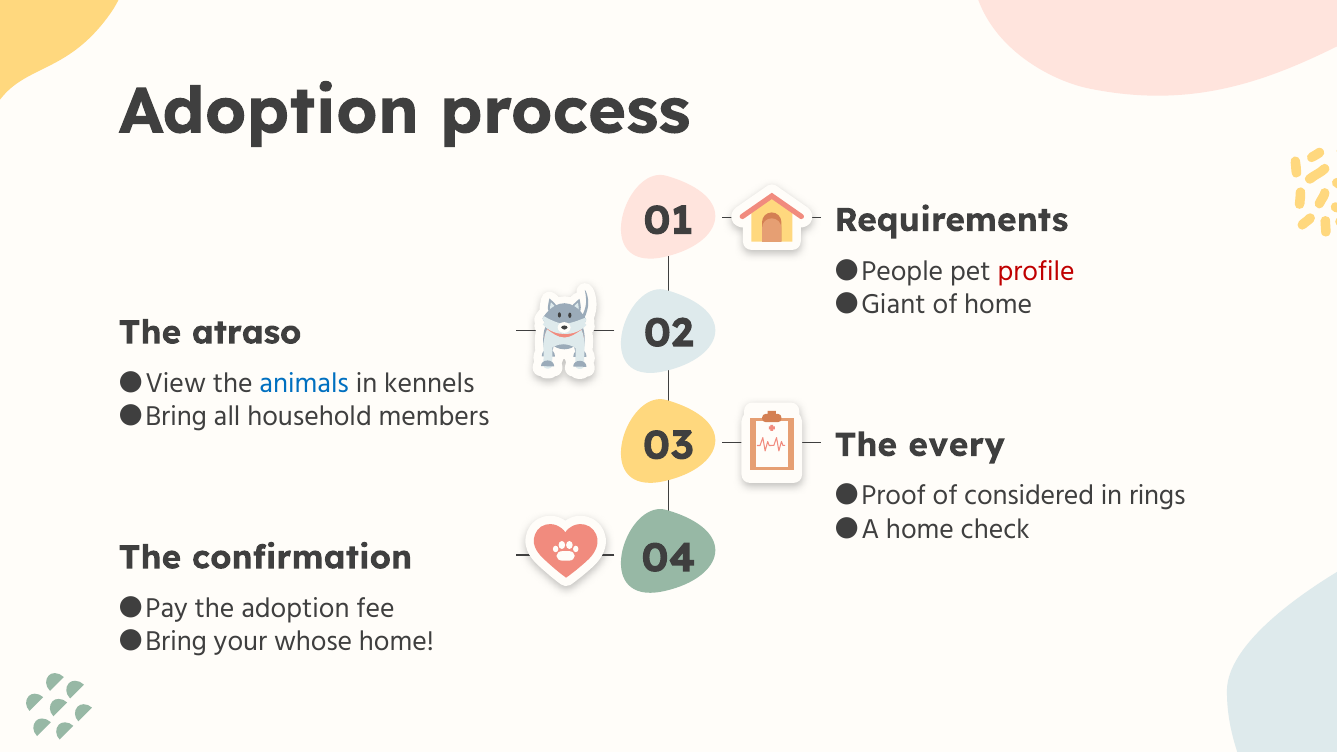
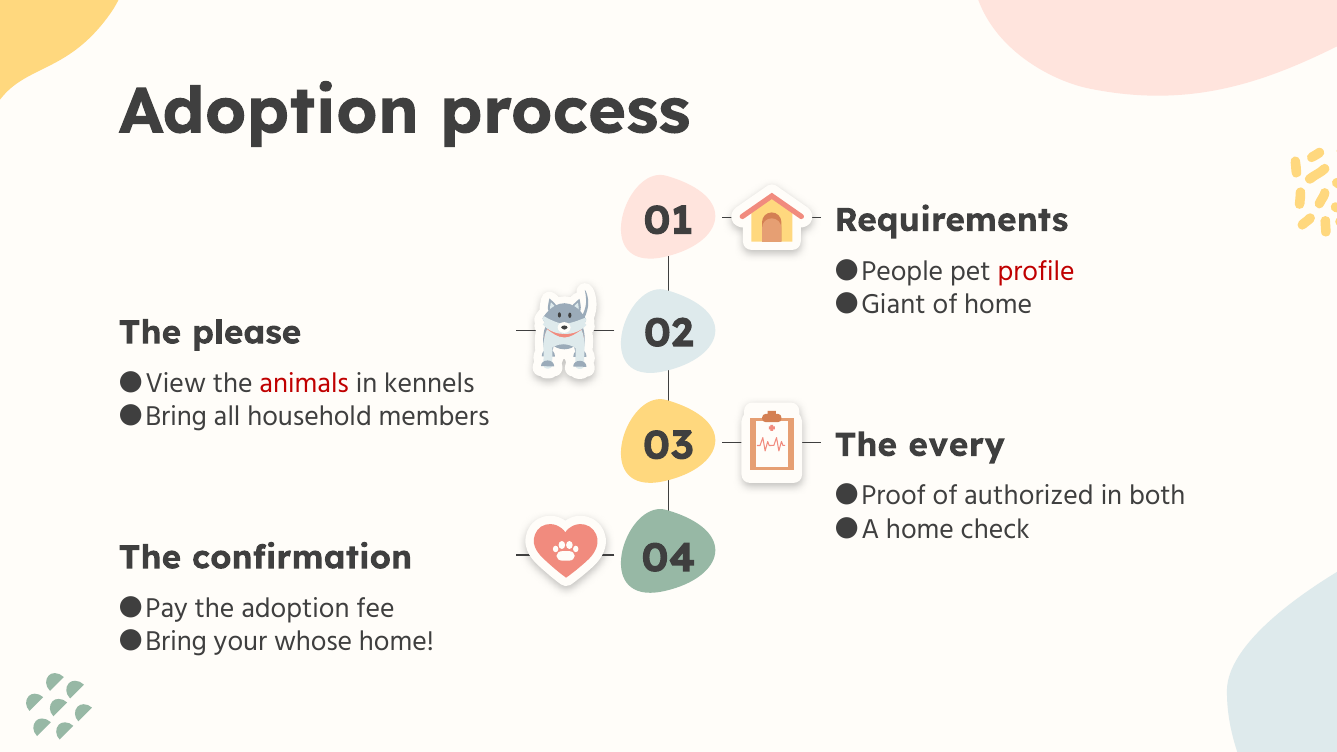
atraso: atraso -> please (247, 333)
animals colour: blue -> red (304, 383)
considered: considered -> authorized (1029, 496)
rings: rings -> both (1157, 496)
